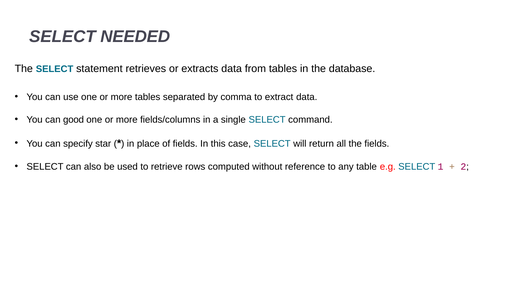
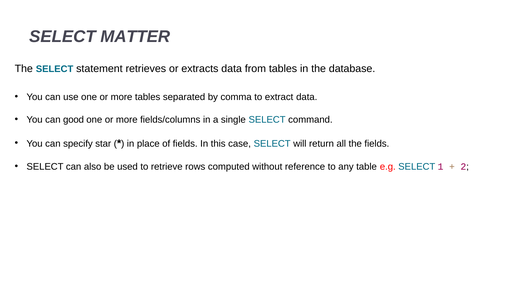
NEEDED: NEEDED -> MATTER (135, 37)
